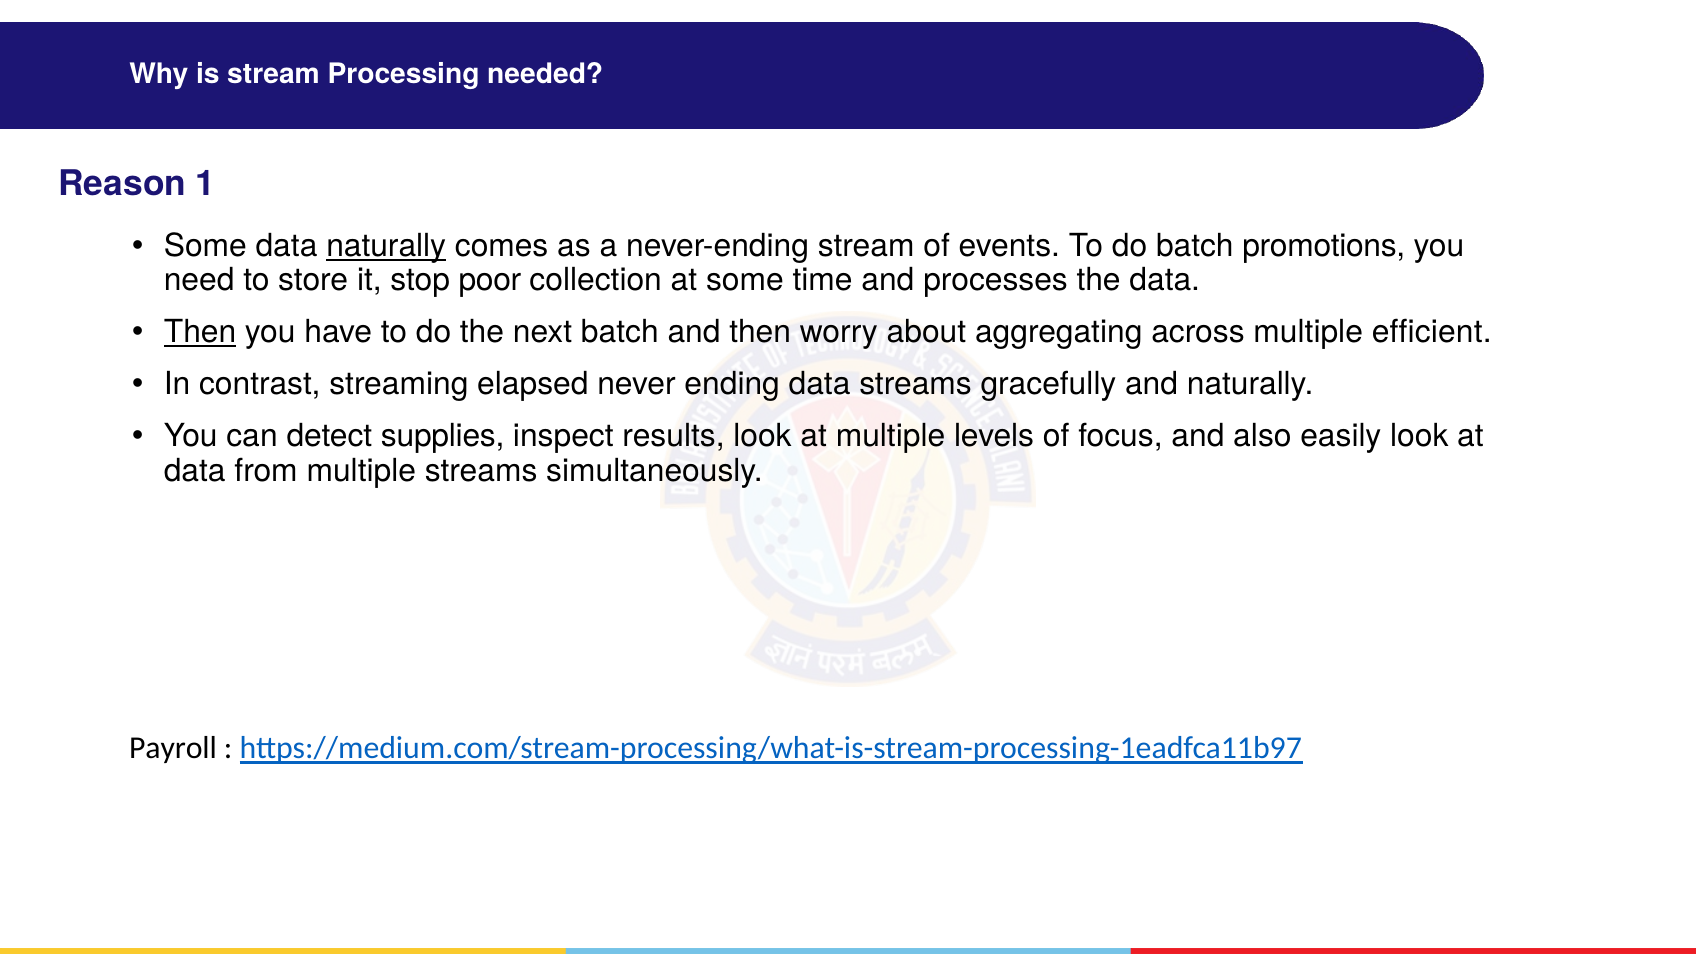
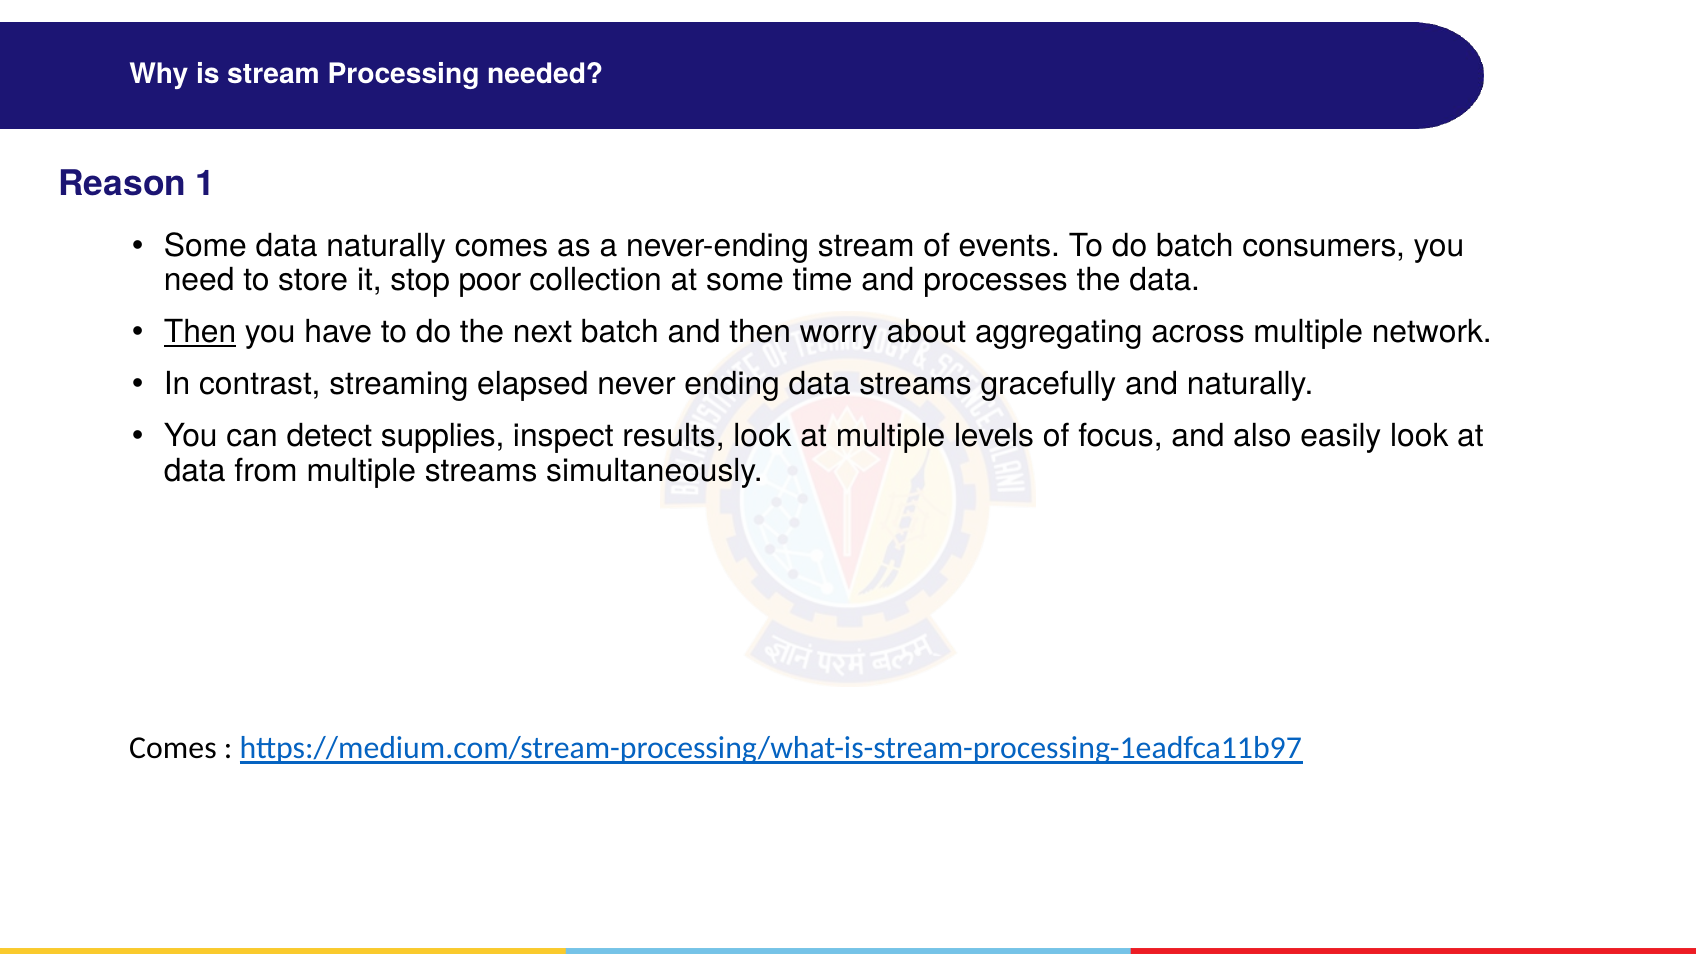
naturally underline: present -> none (386, 246)
promotions: promotions -> consumers (1324, 246)
efficient: efficient -> network (1432, 332)
Payroll: Payroll -> Comes (173, 748)
